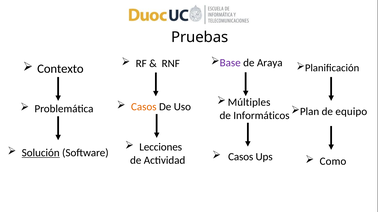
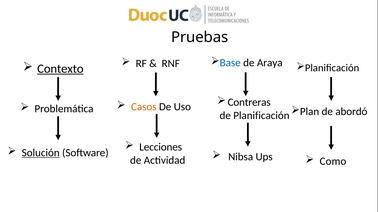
Base colour: purple -> blue (230, 63)
Contexto underline: none -> present (60, 69)
Múltiples: Múltiples -> Contreras (249, 103)
equipo: equipo -> abordó (351, 112)
de Informáticos: Informáticos -> Planificación (261, 116)
Casos: Casos -> Nibsa (241, 157)
